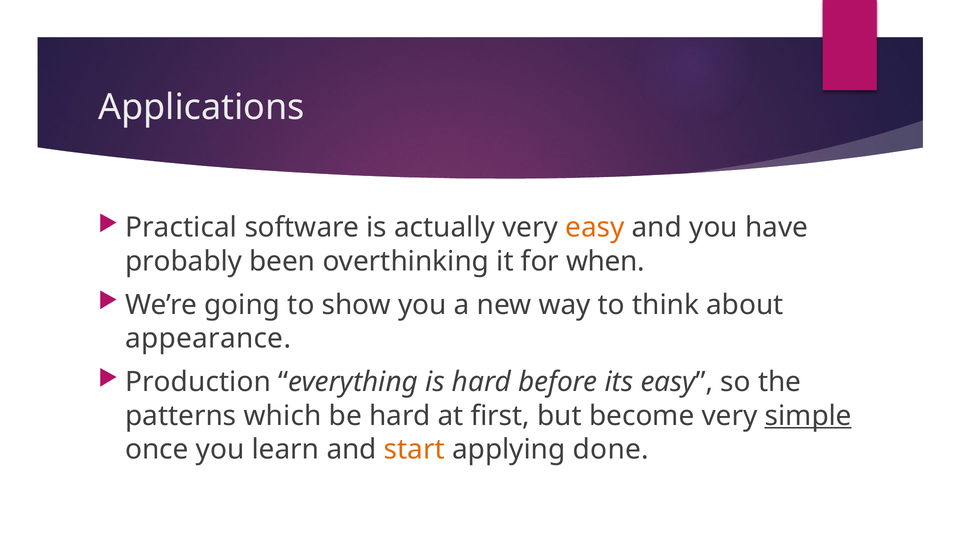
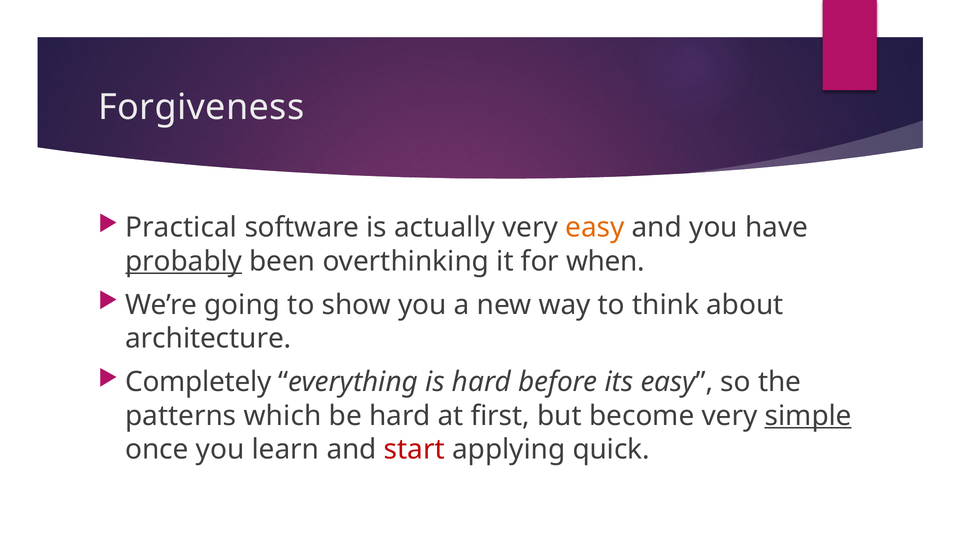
Applications: Applications -> Forgiveness (201, 107)
probably underline: none -> present (184, 261)
appearance: appearance -> architecture (208, 338)
Production: Production -> Completely (198, 382)
start colour: orange -> red (414, 449)
done: done -> quick (611, 449)
